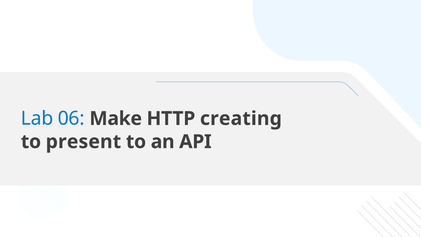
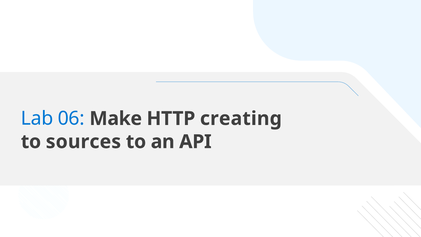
present: present -> sources (83, 142)
